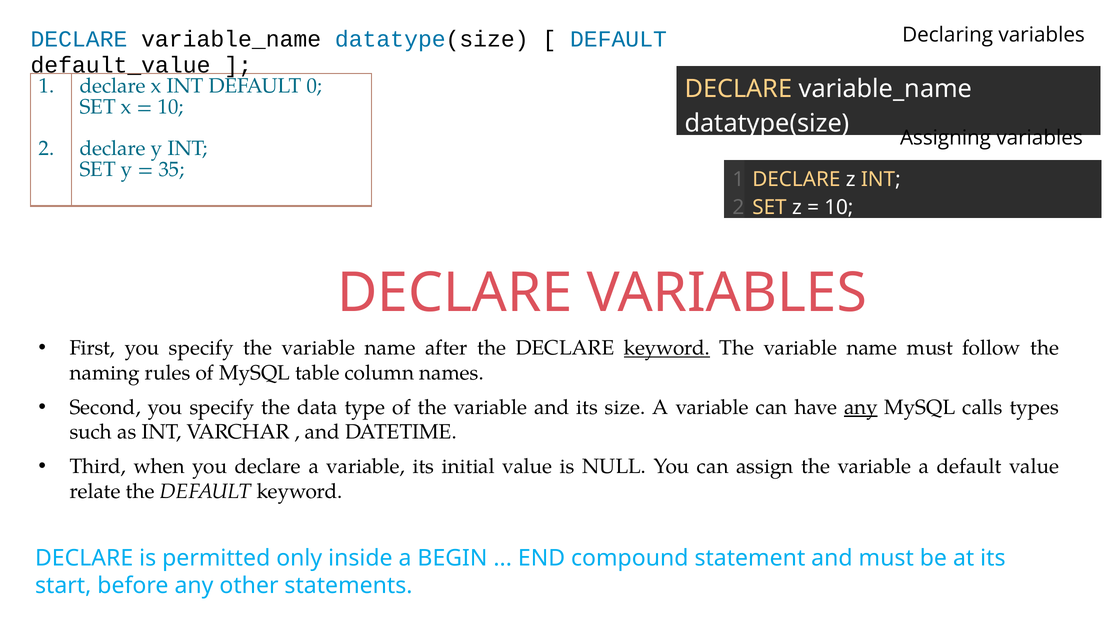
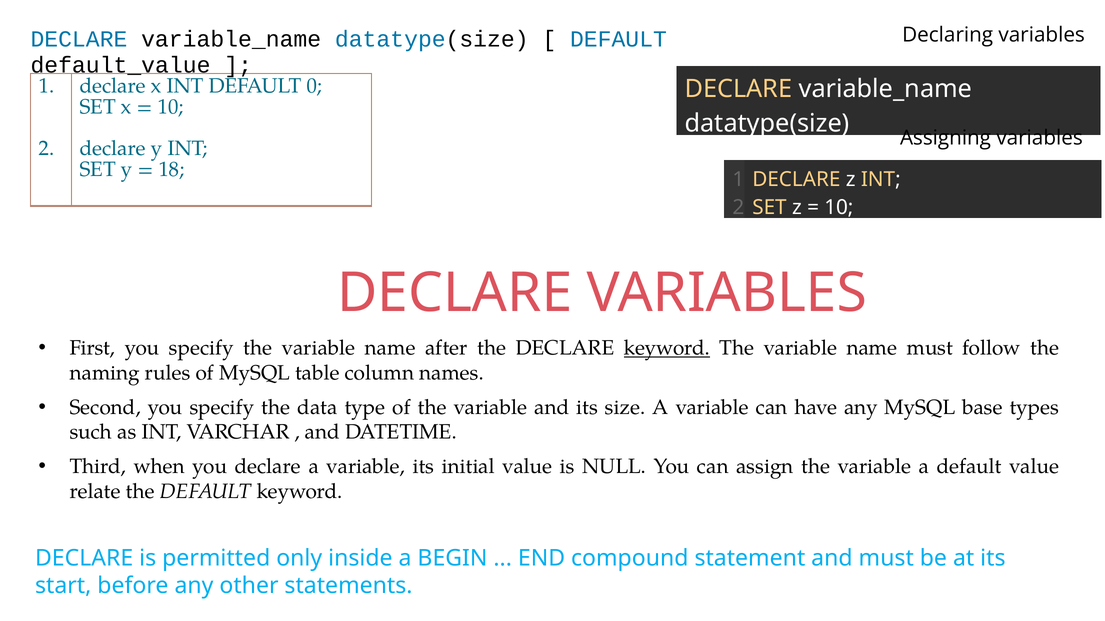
35: 35 -> 18 (171, 170)
any underline: present -> none (861, 408)
calls: calls -> base (982, 408)
